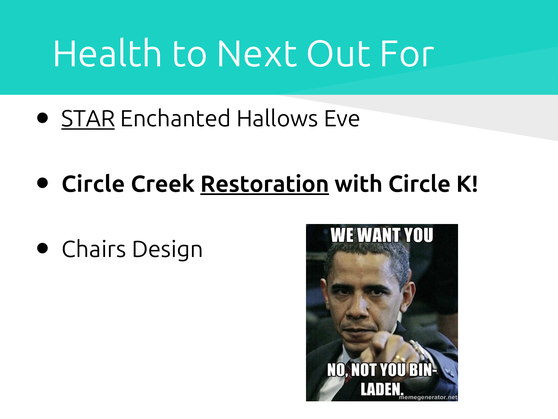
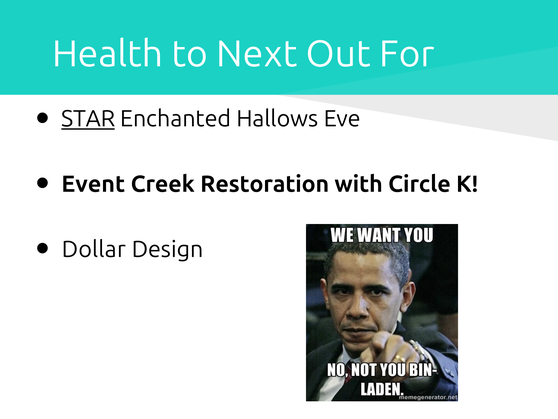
Circle: Circle -> Event (93, 184)
Restoration underline: present -> none (265, 184)
Chairs: Chairs -> Dollar (94, 249)
